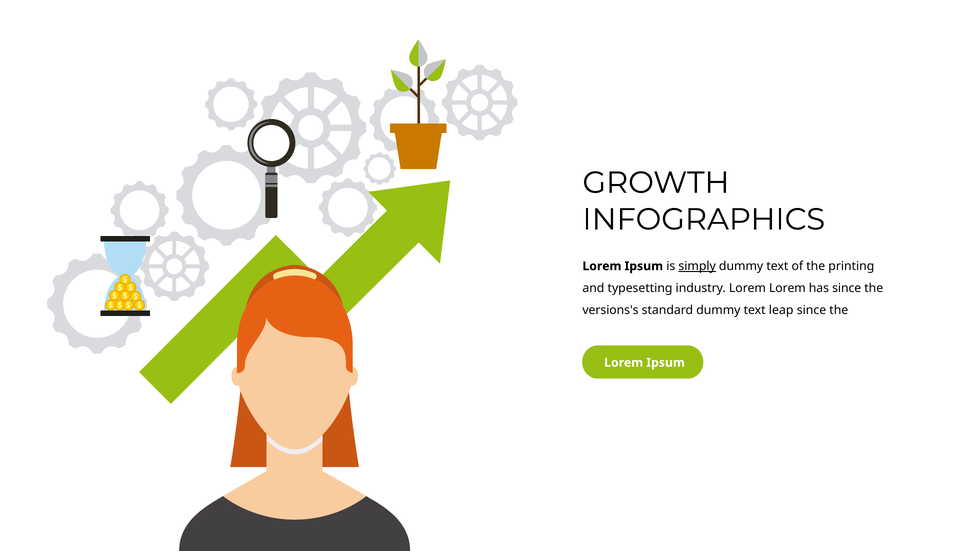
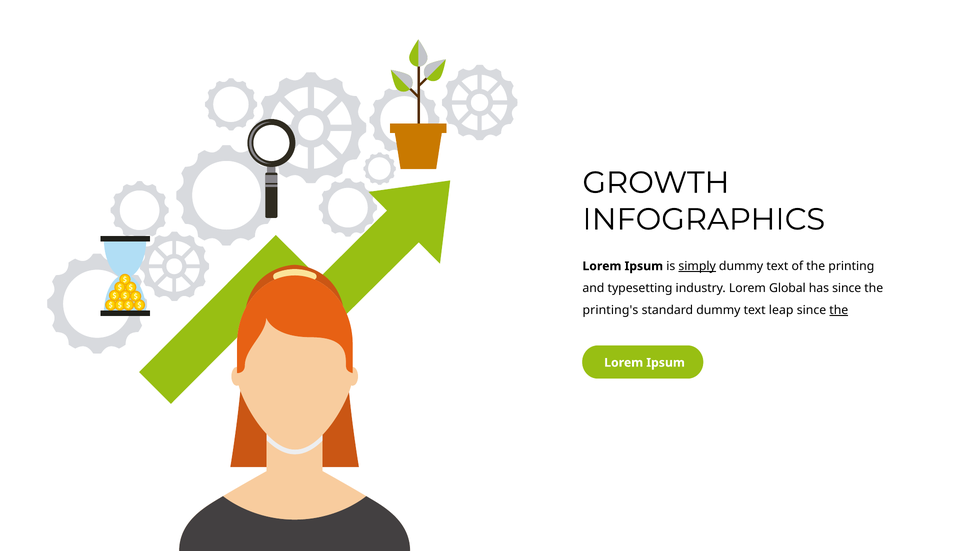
Lorem Lorem: Lorem -> Global (787, 288)
versions's: versions's -> printing's (610, 310)
the underline: none -> present (839, 310)
